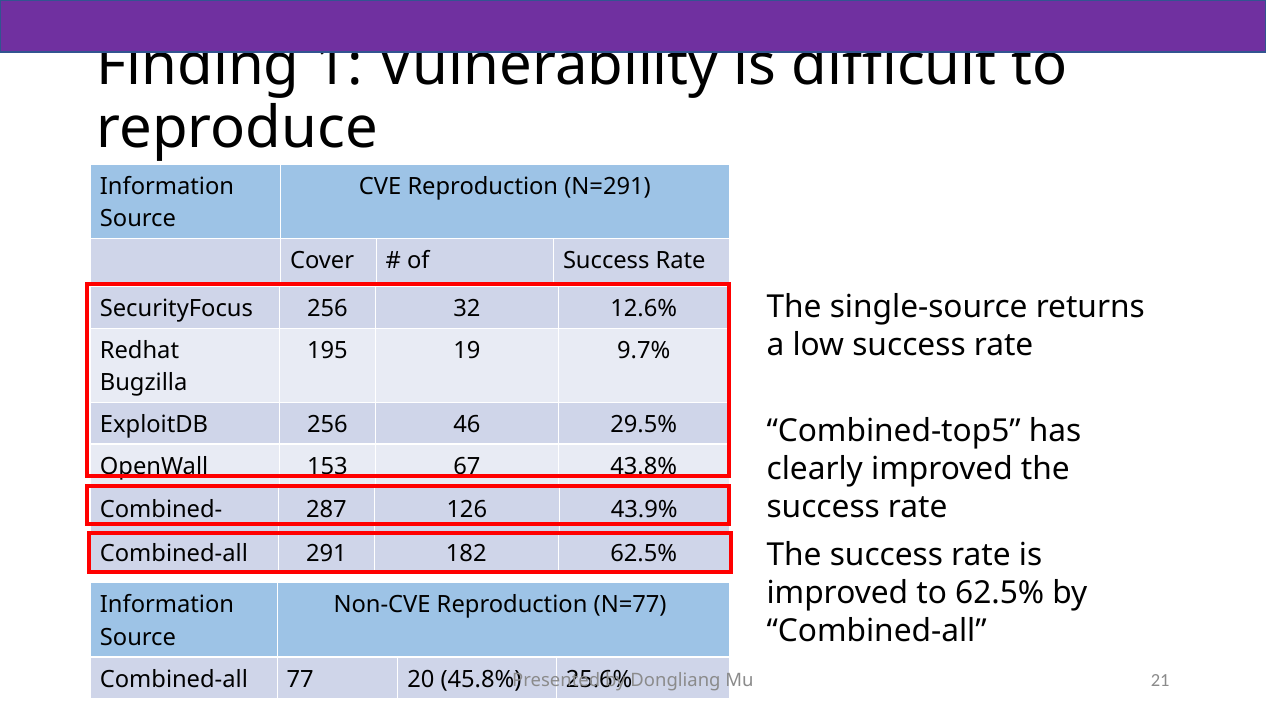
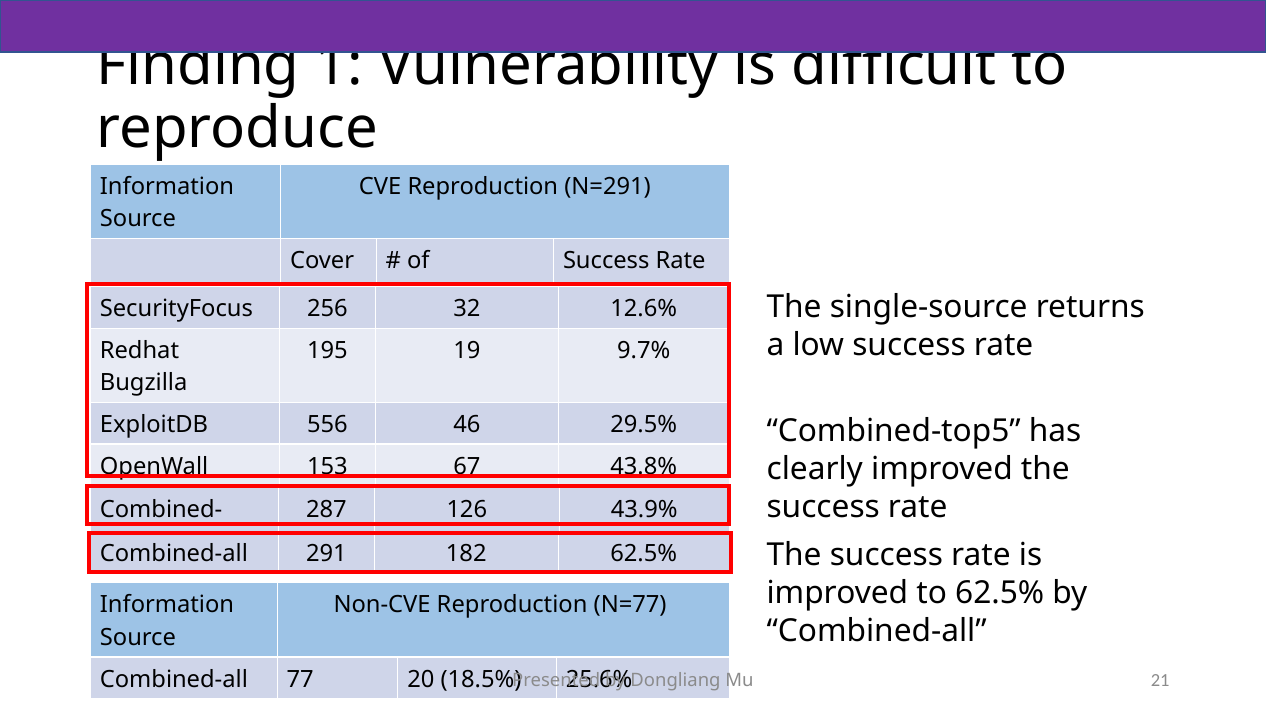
ExploitDB 256: 256 -> 556 (327, 425)
45.8%: 45.8% -> 18.5% (481, 679)
